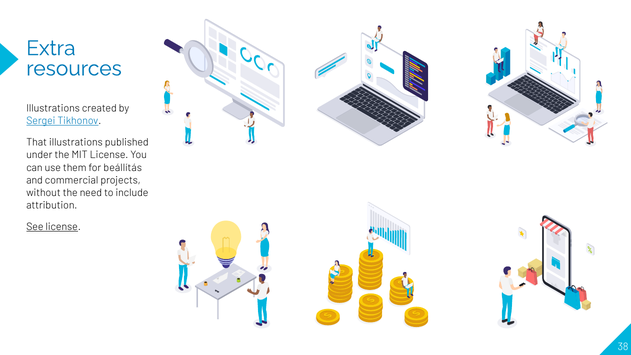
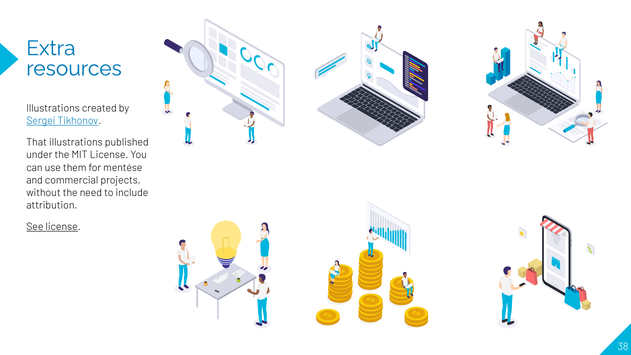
beállítás: beállítás -> mentése (123, 168)
